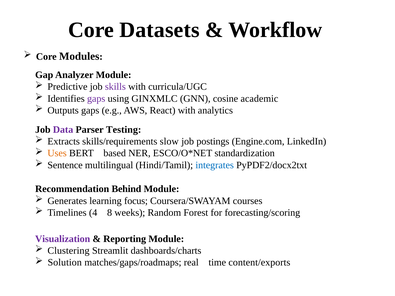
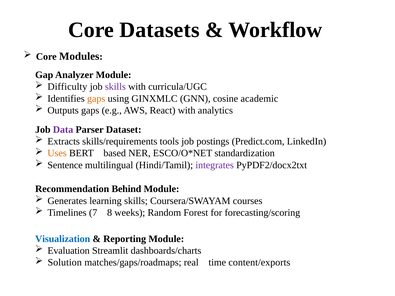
Predictive: Predictive -> Difficulty (67, 87)
gaps colour: purple -> orange (96, 99)
Testing: Testing -> Dataset (124, 130)
slow: slow -> tools (169, 141)
Engine.com: Engine.com -> Predict.com (258, 141)
integrates colour: blue -> purple (215, 165)
learning focus: focus -> skills (136, 201)
4: 4 -> 7 (93, 213)
Visualization colour: purple -> blue (63, 239)
Clustering: Clustering -> Evaluation (69, 251)
